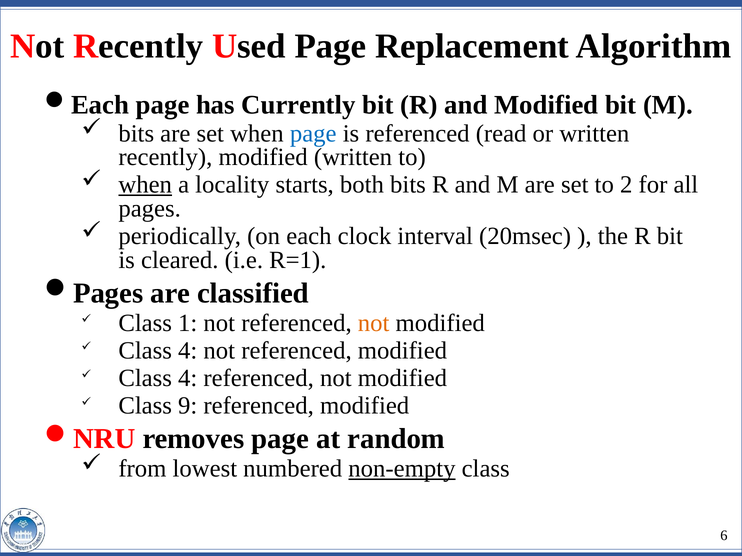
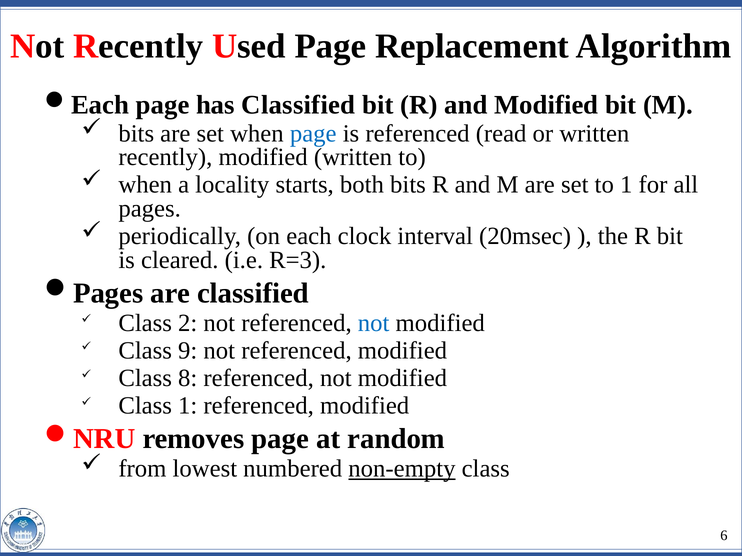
has Currently: Currently -> Classified (298, 105)
when underline: present -> none (145, 185)
to 2: 2 -> 1 (626, 185)
R=1: R=1 -> R=3 (298, 260)
1: 1 -> 2 (188, 323)
not colour: orange -> blue (374, 323)
4: 4 -> 9 (188, 351)
4: 4 -> 8 (188, 378)
Class 9: 9 -> 1 (188, 406)
